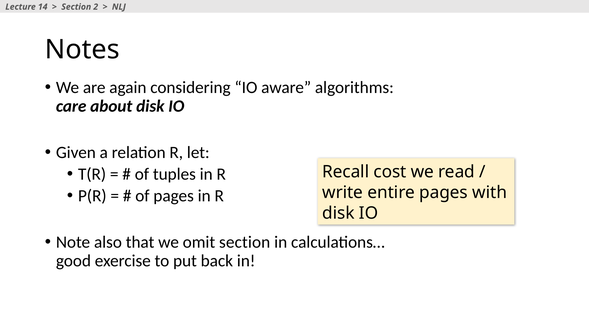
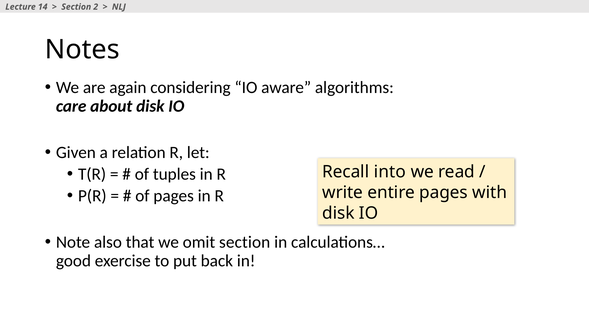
cost: cost -> into (390, 172)
